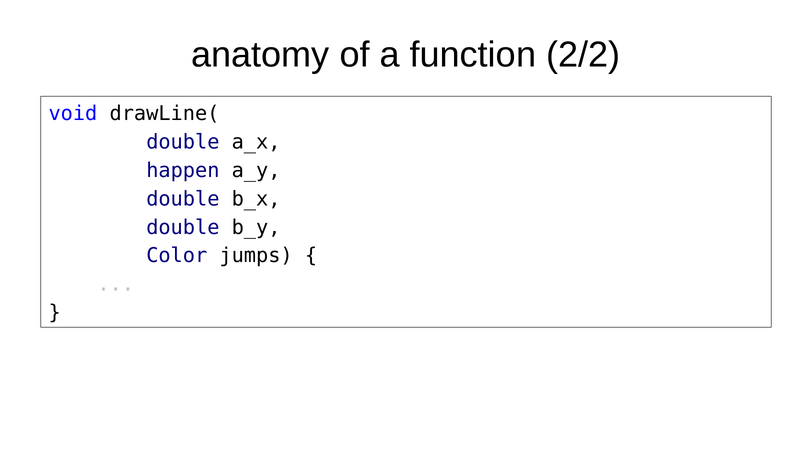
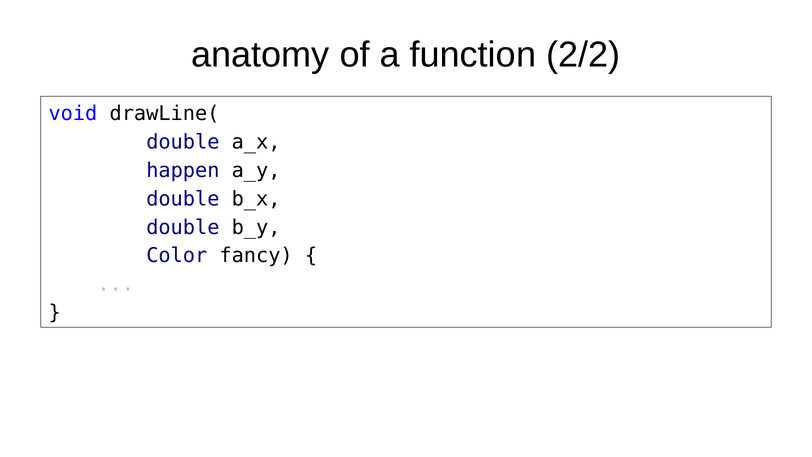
jumps: jumps -> fancy (256, 256)
